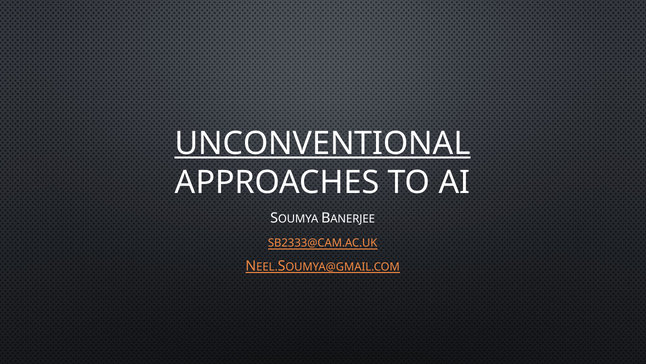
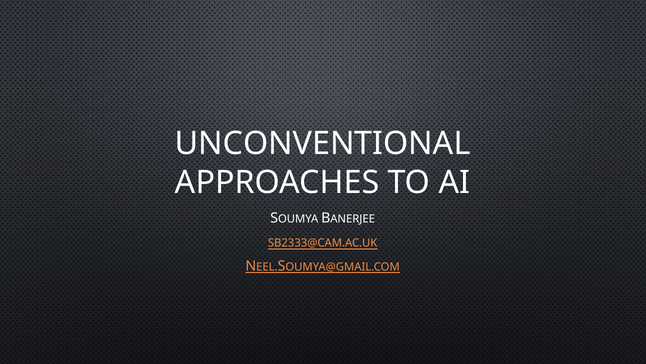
UNCONVENTIONAL underline: present -> none (323, 144)
